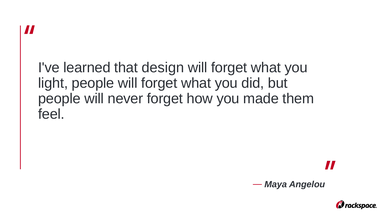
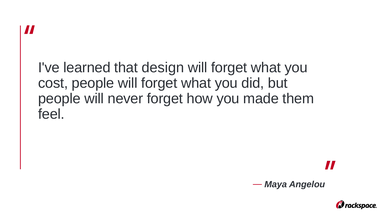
light: light -> cost (53, 83)
